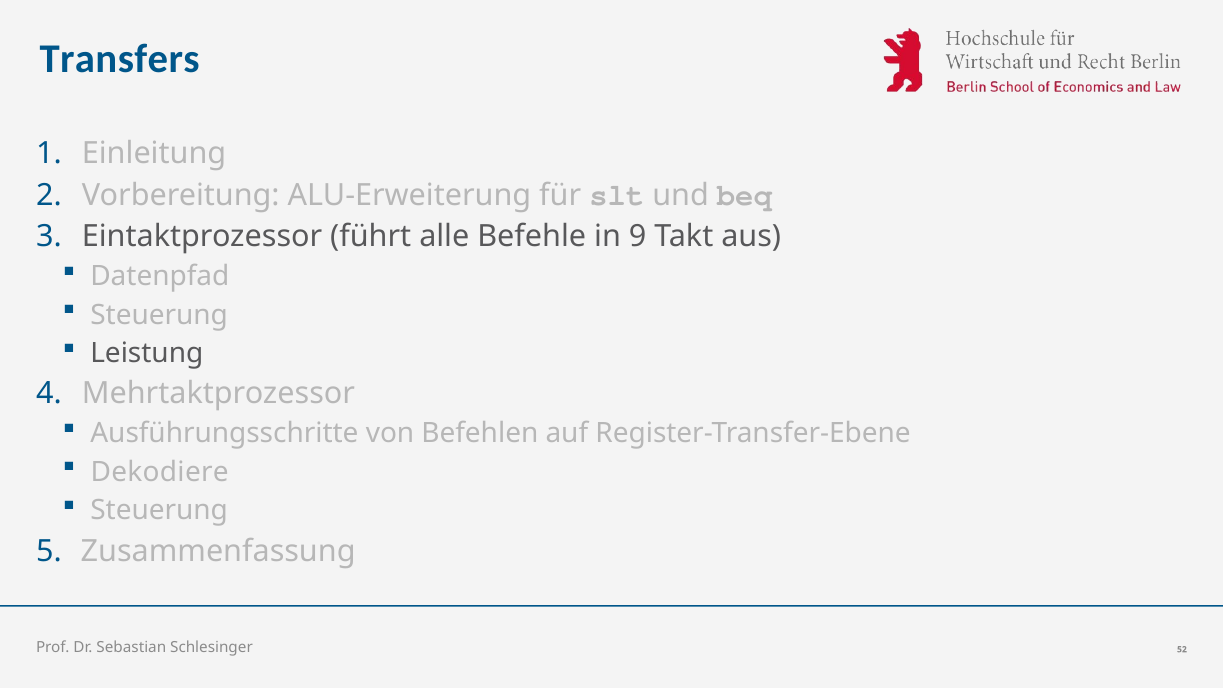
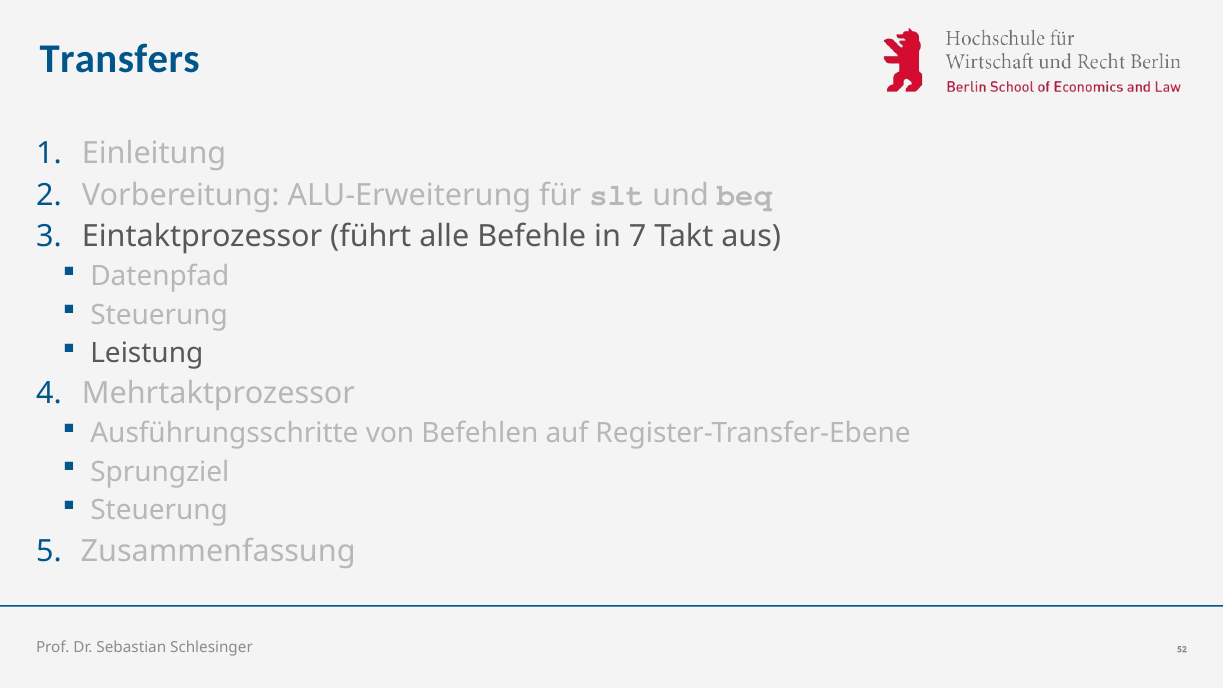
9: 9 -> 7 (638, 237)
Dekodiere: Dekodiere -> Sprungziel (160, 472)
